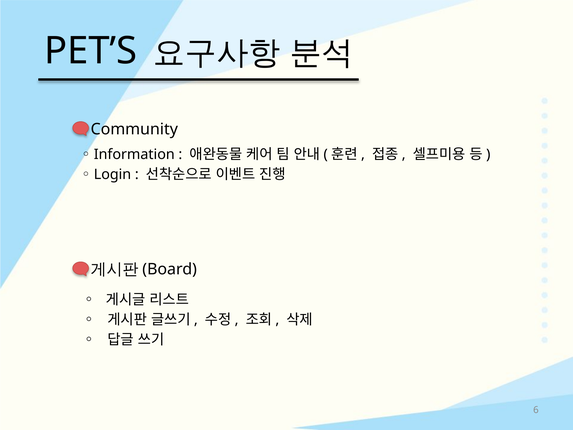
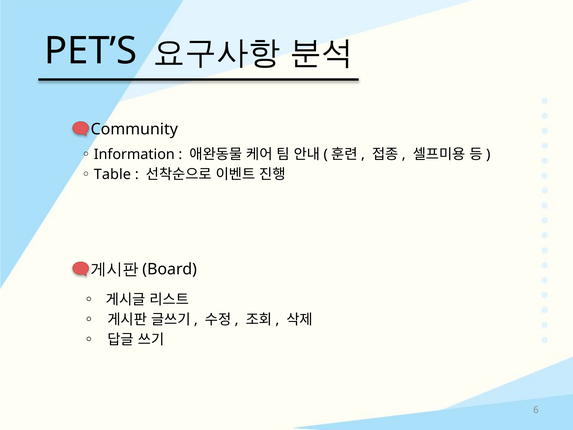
Login: Login -> Table (112, 174)
